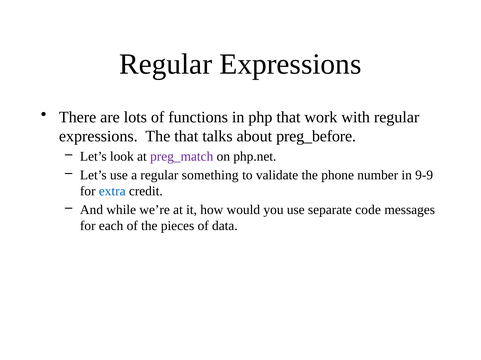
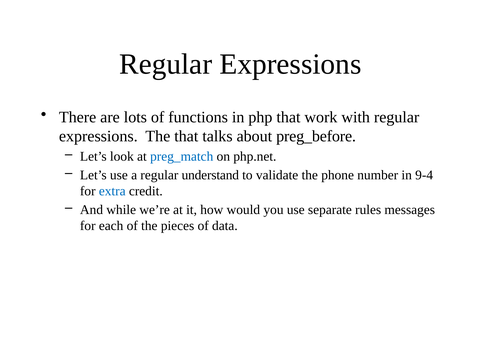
preg_match colour: purple -> blue (182, 157)
something: something -> understand (210, 175)
9-9: 9-9 -> 9-4 (424, 175)
code: code -> rules (368, 210)
